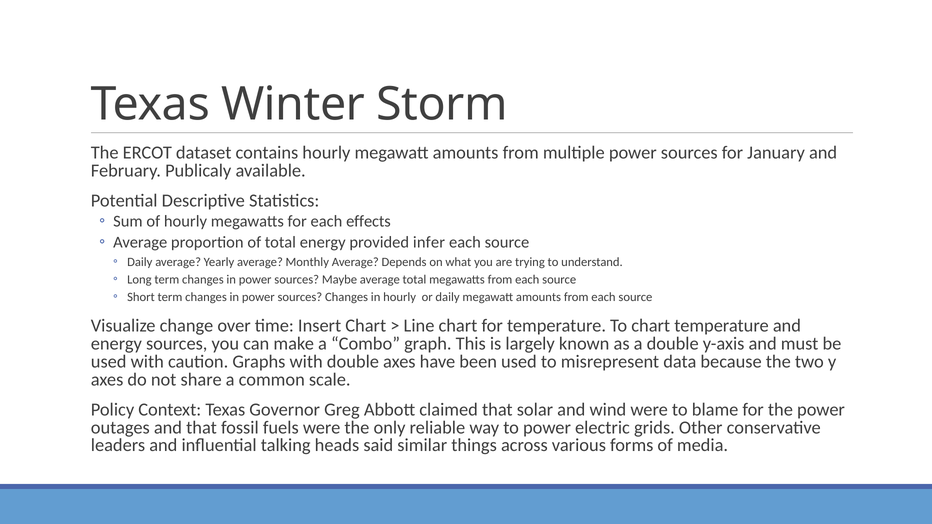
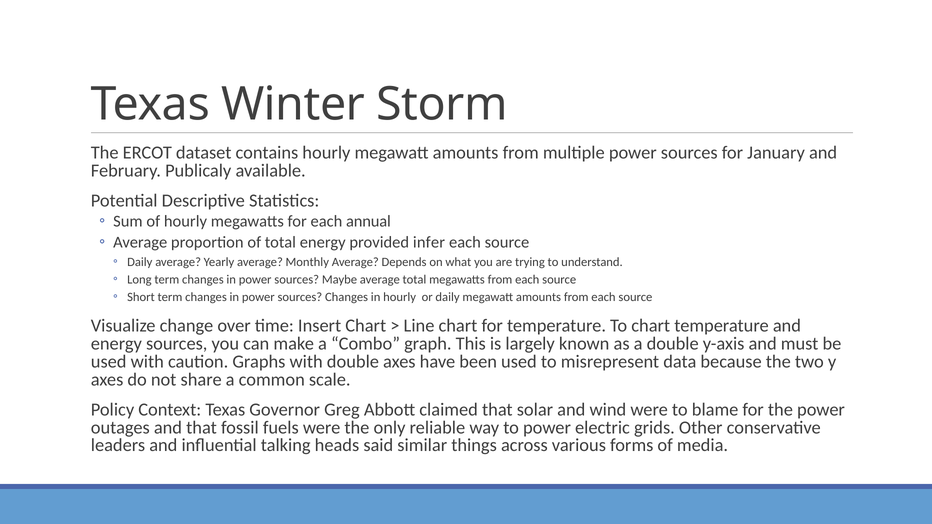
effects: effects -> annual (368, 221)
